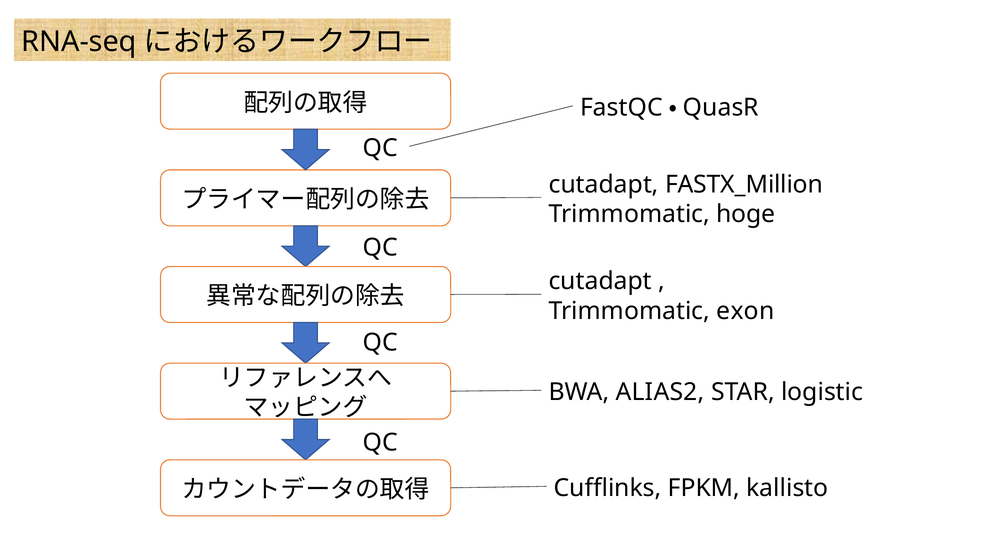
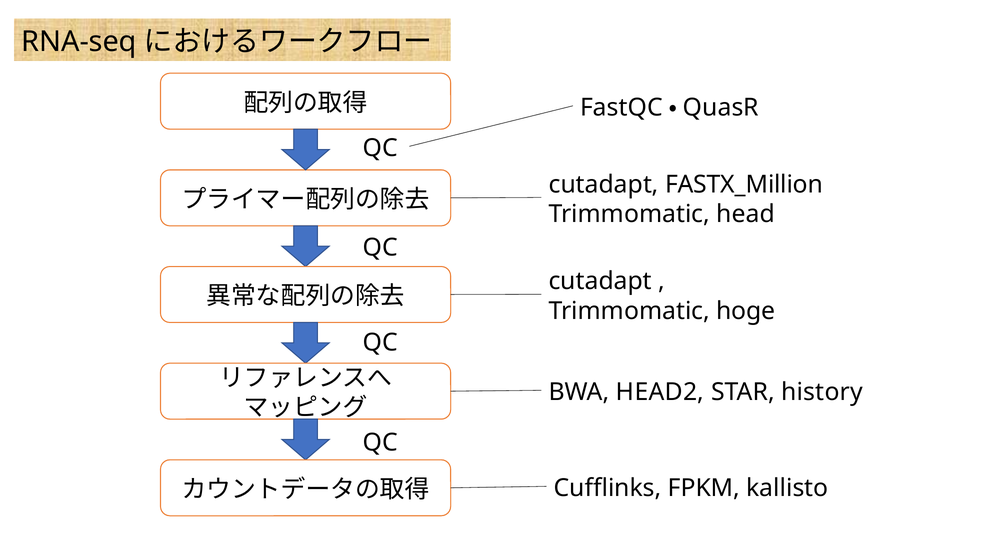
hoge: hoge -> head (746, 214)
exon: exon -> hoge (746, 311)
ALIAS2: ALIAS2 -> HEAD2 (660, 392)
logistic: logistic -> history (822, 392)
